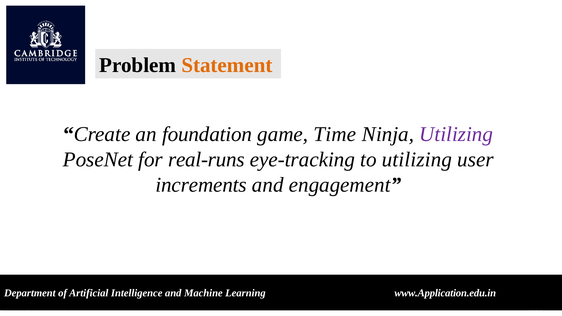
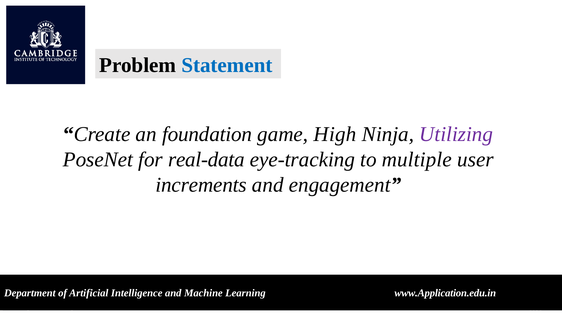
Statement colour: orange -> blue (227, 65)
Time: Time -> High (335, 134)
real-runs: real-runs -> real-data (206, 160)
to utilizing: utilizing -> multiple (417, 160)
